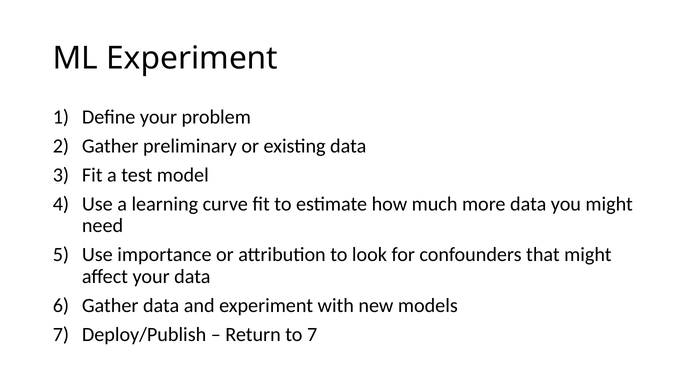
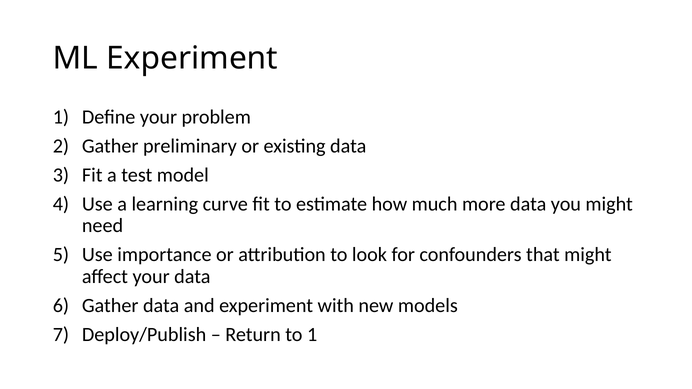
to 7: 7 -> 1 (312, 335)
